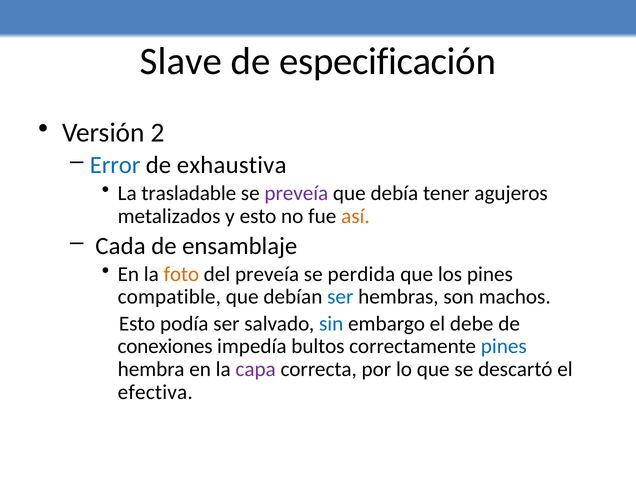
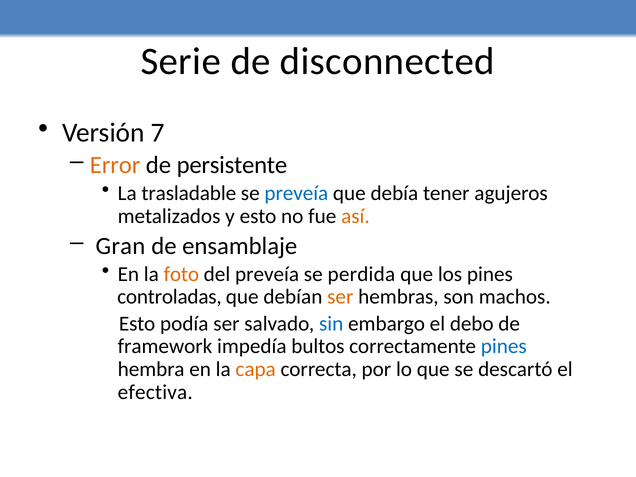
Slave: Slave -> Serie (181, 62)
especificación: especificación -> disconnected (387, 62)
2: 2 -> 7 (158, 133)
Error colour: blue -> orange (115, 165)
exhaustiva: exhaustiva -> persistente (232, 165)
preveía colour: purple -> blue (296, 193)
Cada: Cada -> Gran (120, 246)
compatible: compatible -> controladas (169, 297)
ser colour: blue -> orange (340, 297)
debe: debe -> debo (472, 324)
conexiones: conexiones -> framework (165, 346)
capa colour: purple -> orange (256, 369)
